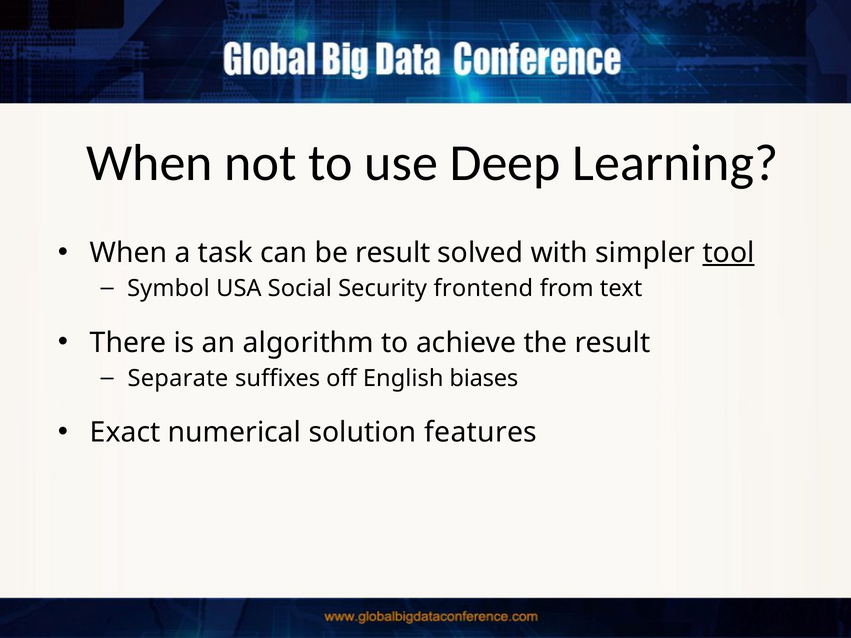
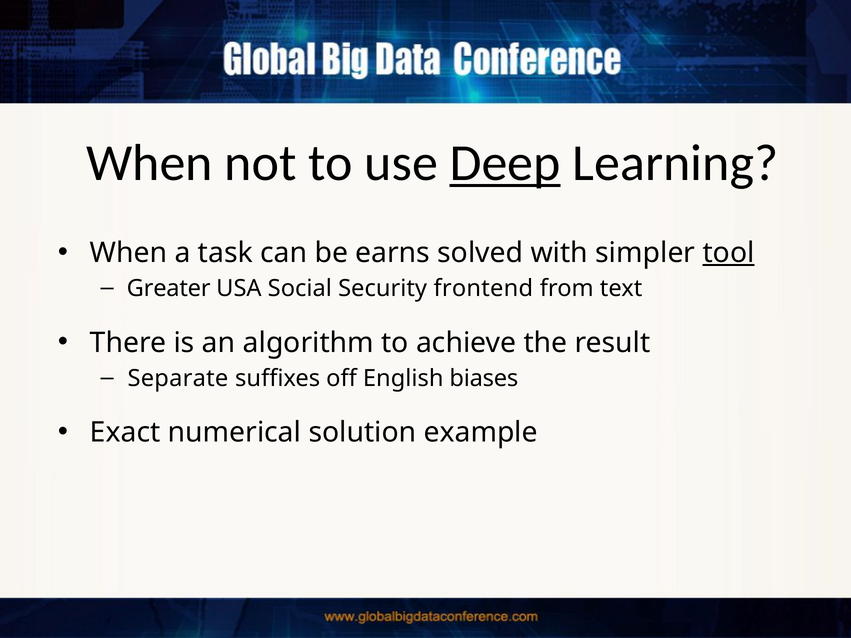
Deep underline: none -> present (505, 163)
be result: result -> earns (393, 253)
Symbol: Symbol -> Greater (169, 289)
features: features -> example (481, 433)
